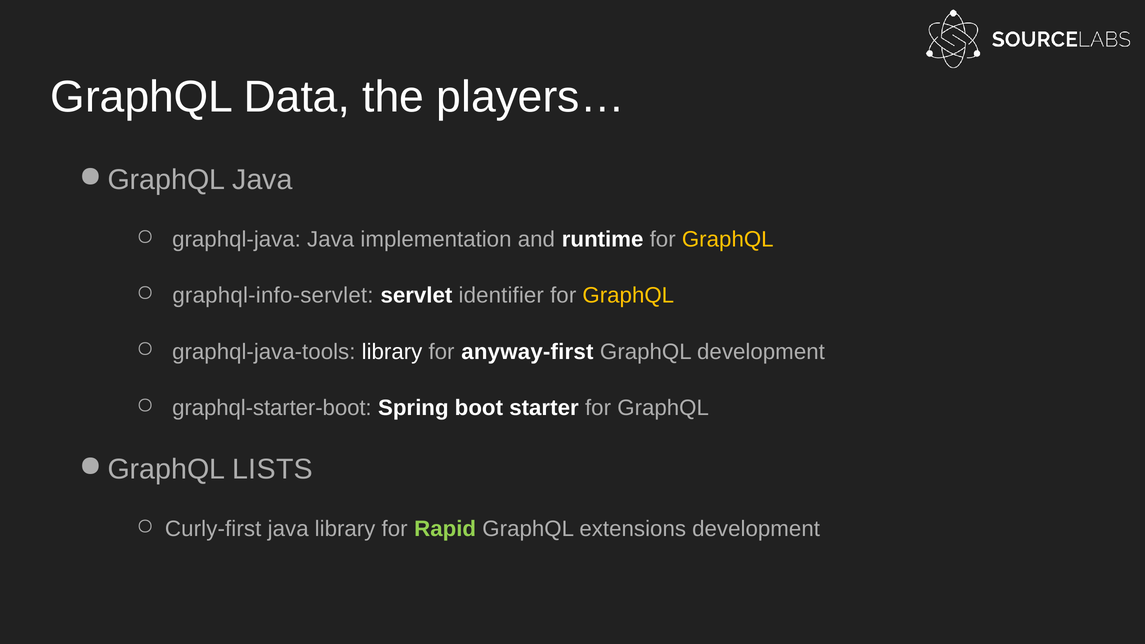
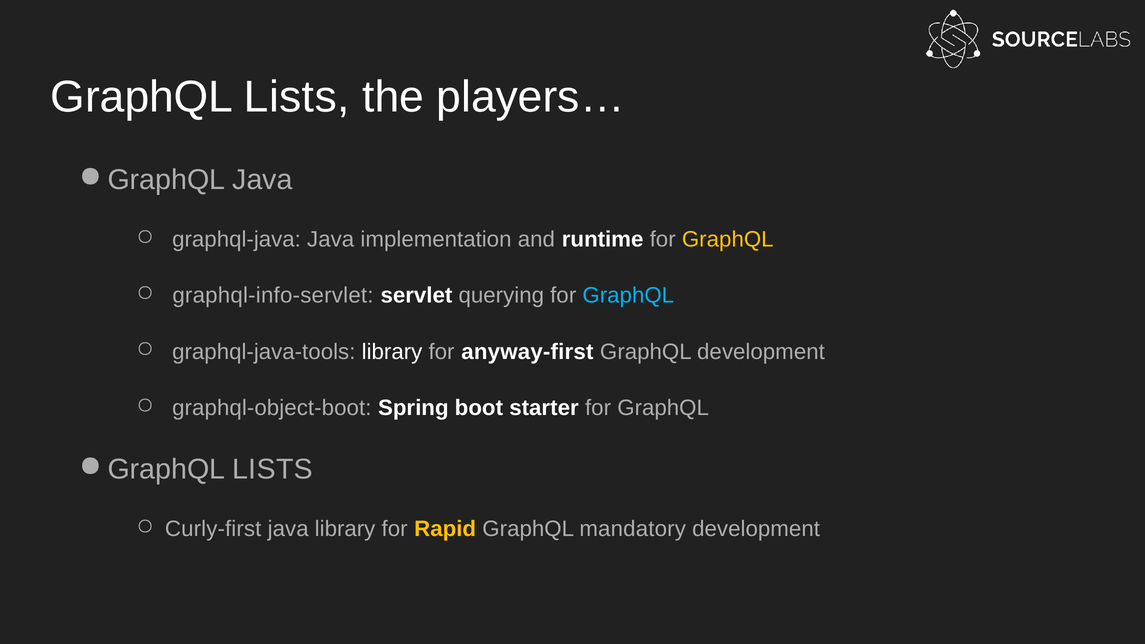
GraphQL Data: Data -> Lists (297, 97)
identifier: identifier -> querying (501, 296)
GraphQL colour: yellow -> light blue (628, 296)
graphql-starter-boot: graphql-starter-boot -> graphql-object-boot (272, 408)
Rapid colour: light green -> yellow (445, 529)
extensions: extensions -> mandatory (633, 529)
